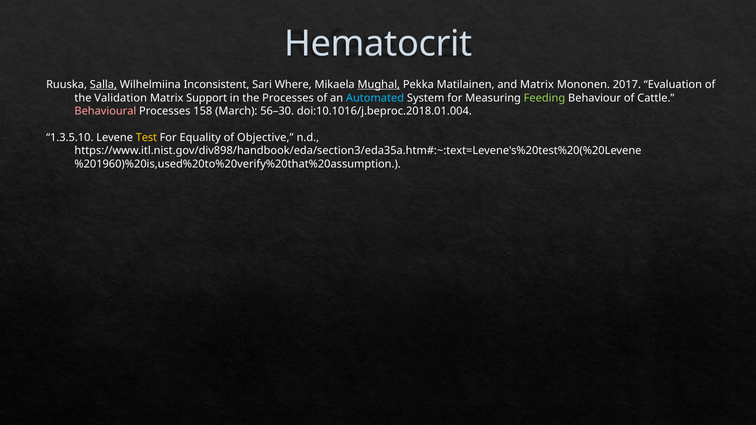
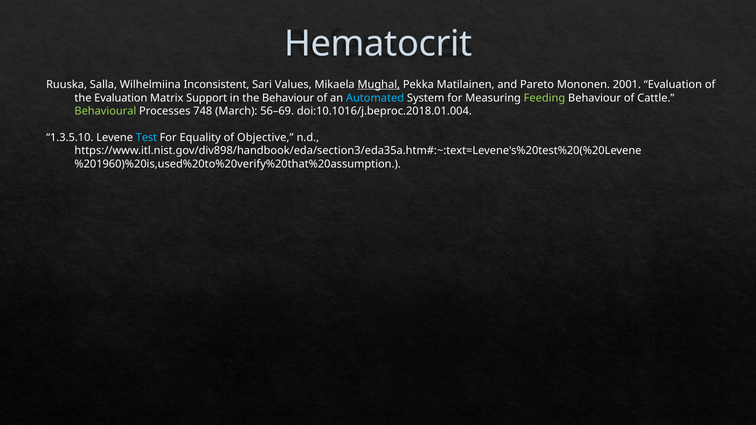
Salla underline: present -> none (103, 85)
Where: Where -> Values (293, 85)
and Matrix: Matrix -> Pareto (537, 85)
2017: 2017 -> 2001 (627, 85)
the Validation: Validation -> Evaluation (121, 98)
the Processes: Processes -> Behaviour (288, 98)
Behavioural colour: pink -> light green (105, 111)
158: 158 -> 748 (203, 111)
56–30: 56–30 -> 56–69 (277, 111)
Test colour: yellow -> light blue (146, 138)
